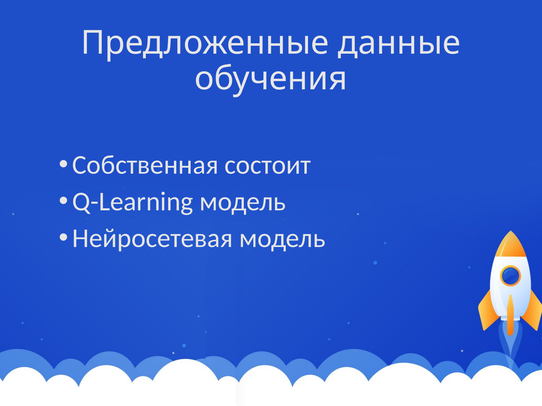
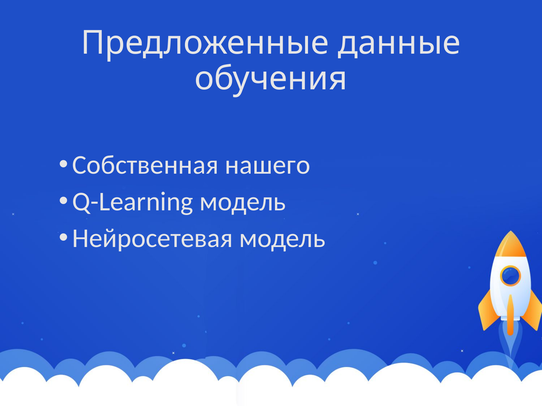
состоит: состоит -> нашего (268, 165)
